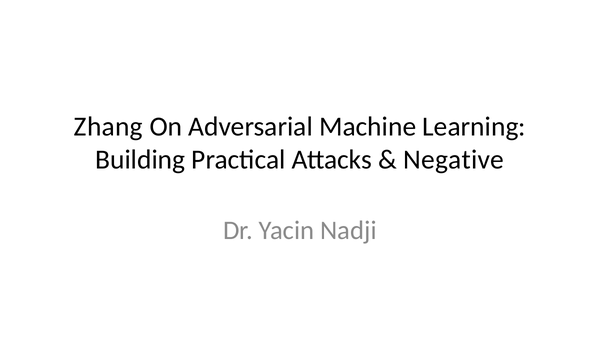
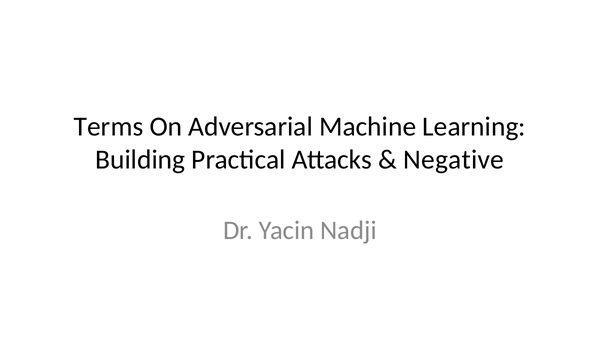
Zhang: Zhang -> Terms (108, 126)
